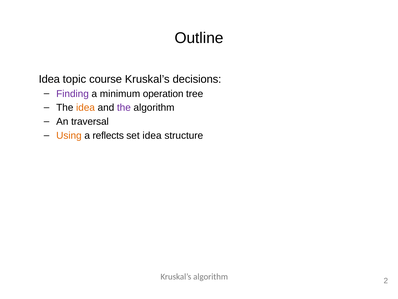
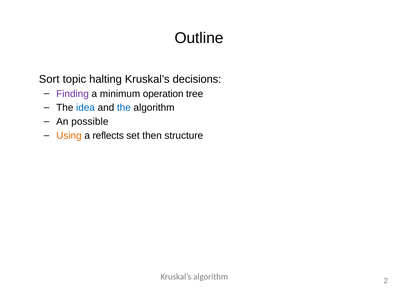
Idea: Idea -> Sort (49, 79)
course: course -> halting (106, 79)
idea colour: orange -> blue (86, 107)
the colour: purple -> blue (124, 107)
traversal: traversal -> possible (90, 121)
set idea: idea -> then (152, 135)
